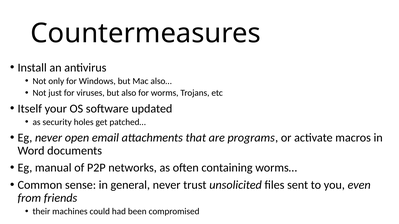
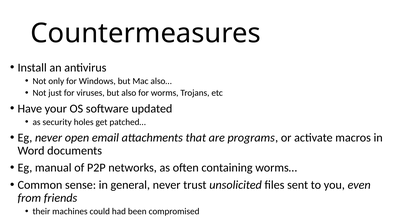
Itself: Itself -> Have (30, 109)
